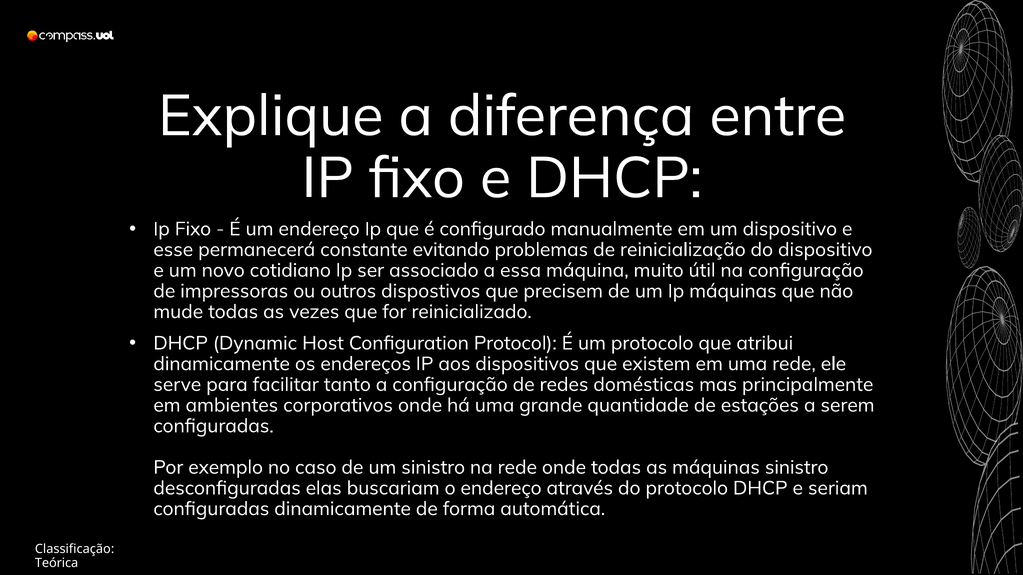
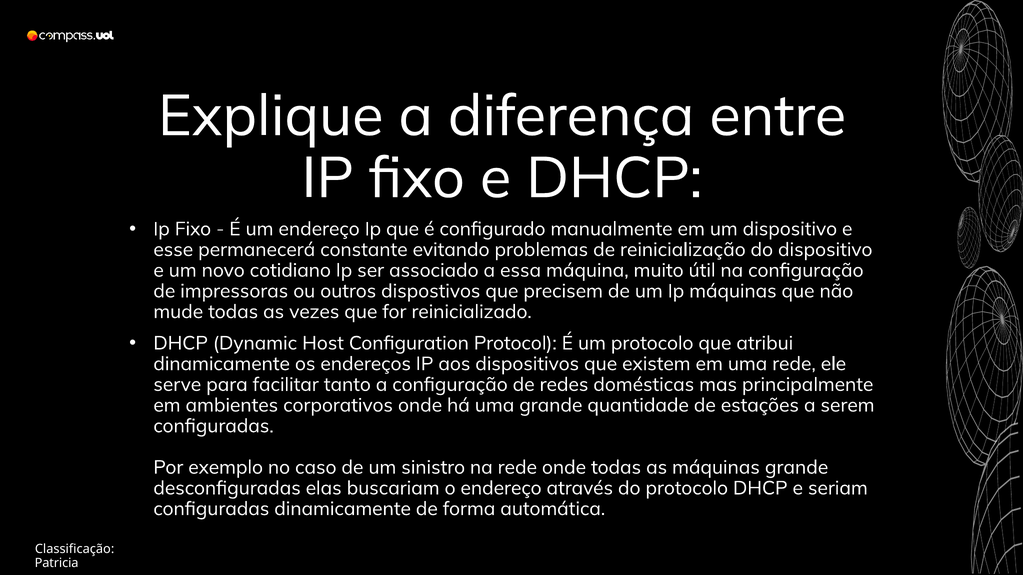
máquinas sinistro: sinistro -> grande (797, 468)
Teórica: Teórica -> Patricia (57, 563)
